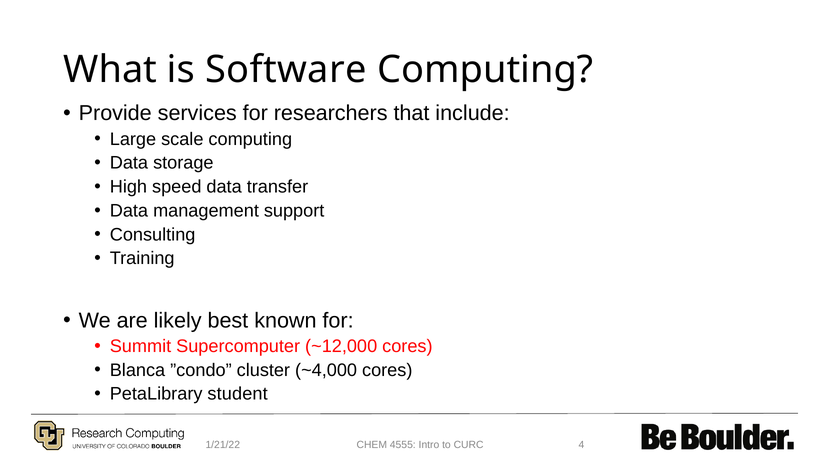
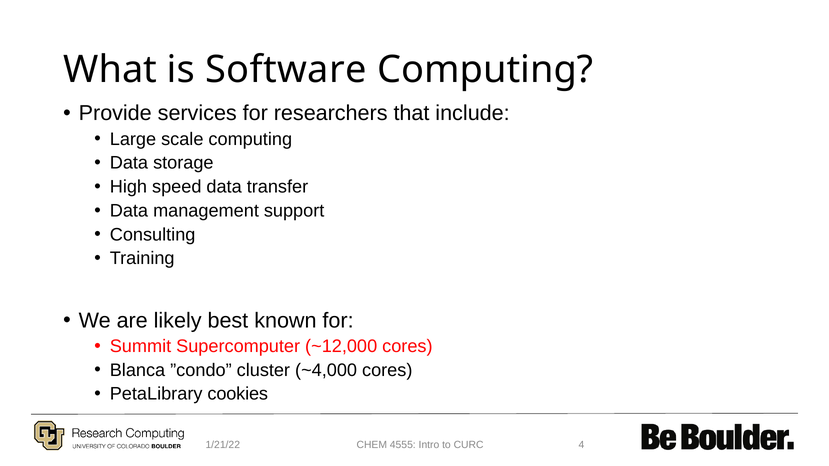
student: student -> cookies (238, 394)
